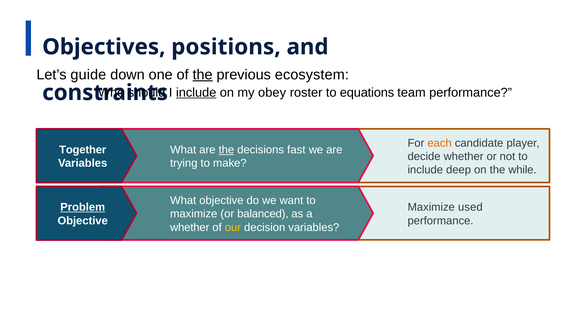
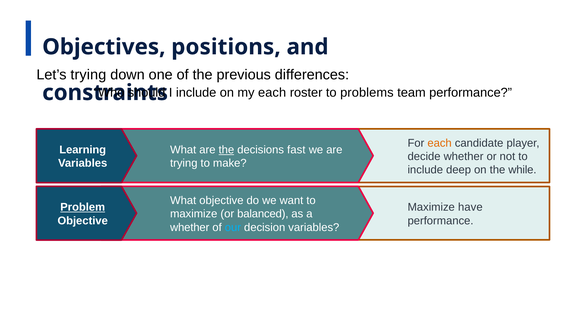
Let’s guide: guide -> trying (88, 75)
the underline: present -> none (203, 75)
ecosystem: ecosystem -> differences (312, 75)
include underline: present -> none (196, 92)
my obey: obey -> each (272, 92)
equations: equations -> problems (367, 92)
Together: Together -> Learning (83, 150)
used: used -> have (470, 207)
our colour: yellow -> light blue (233, 227)
